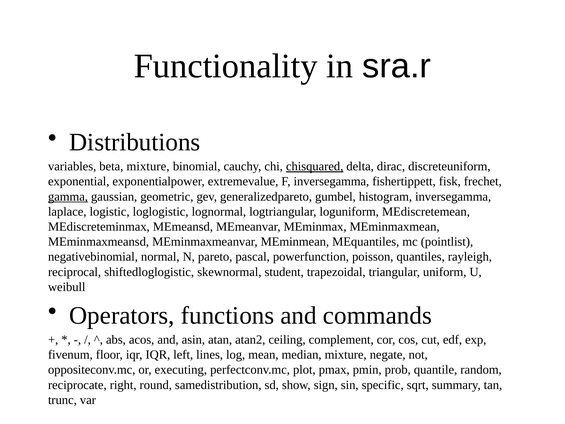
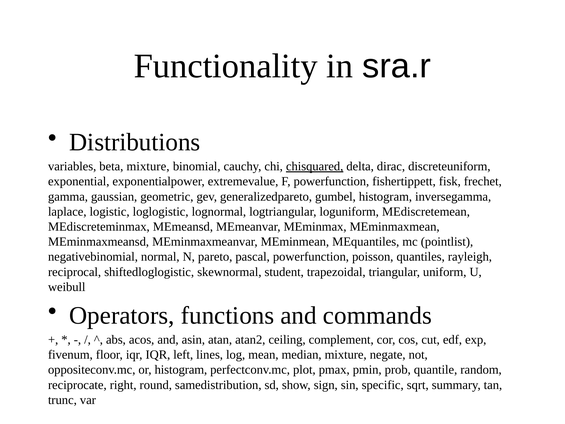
F inversegamma: inversegamma -> powerfunction (331, 181)
gamma underline: present -> none (68, 196)
or executing: executing -> histogram (181, 370)
